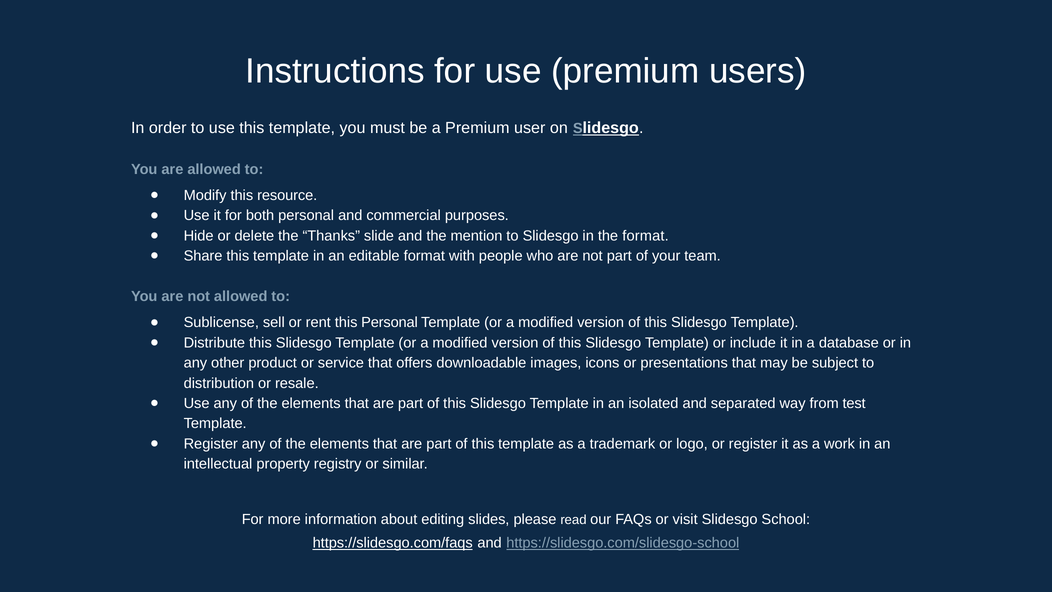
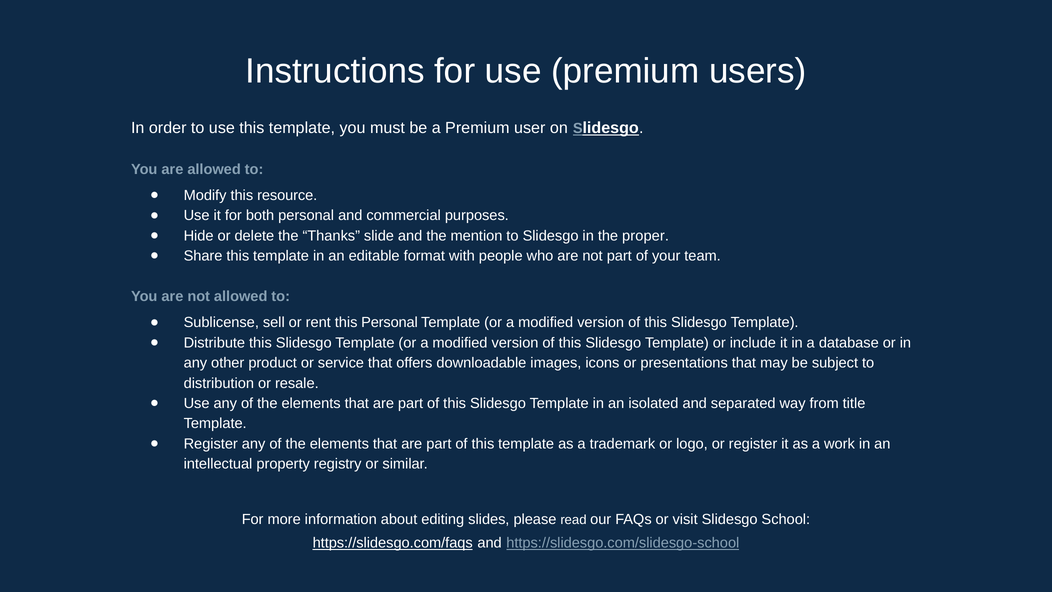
the format: format -> proper (646, 236)
test: test -> title (854, 403)
